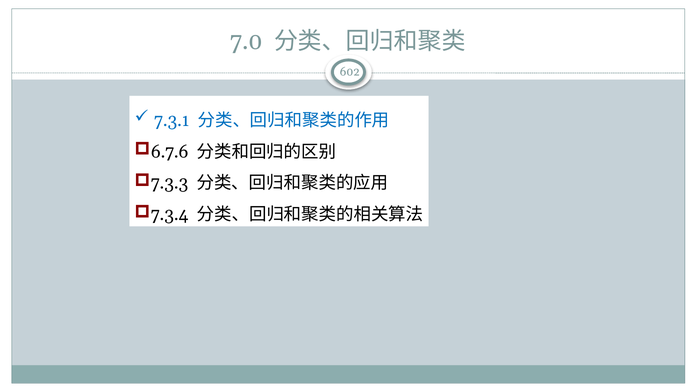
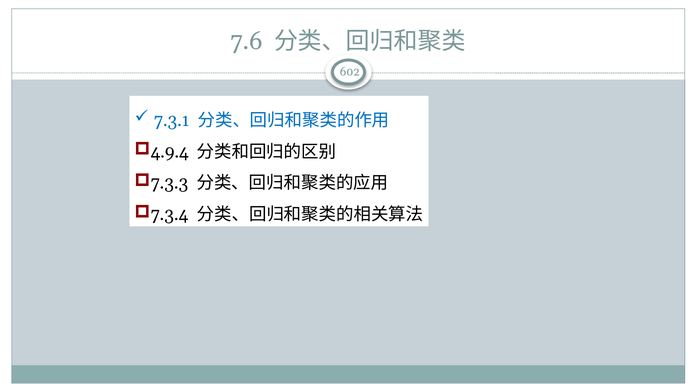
7.0: 7.0 -> 7.6 (247, 41)
6.7.6: 6.7.6 -> 4.9.4 (170, 152)
